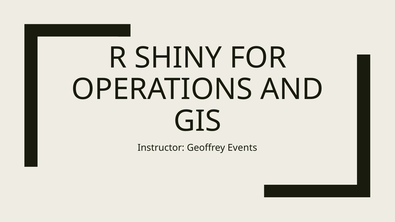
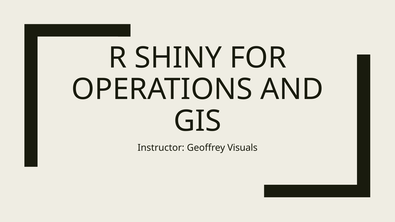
Events: Events -> Visuals (242, 148)
